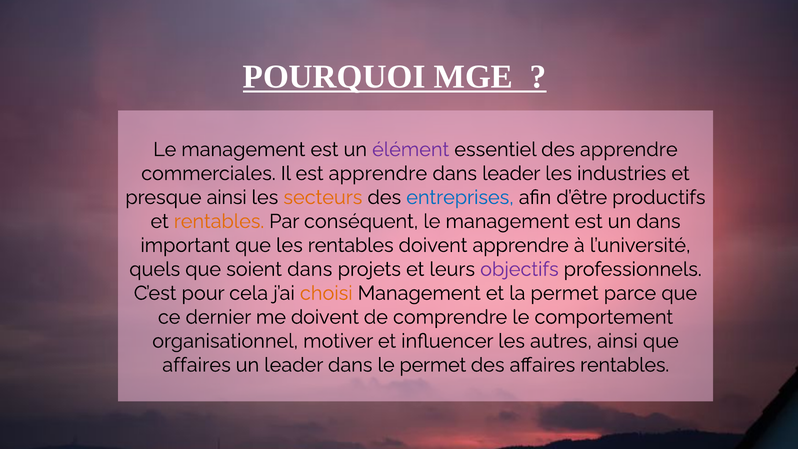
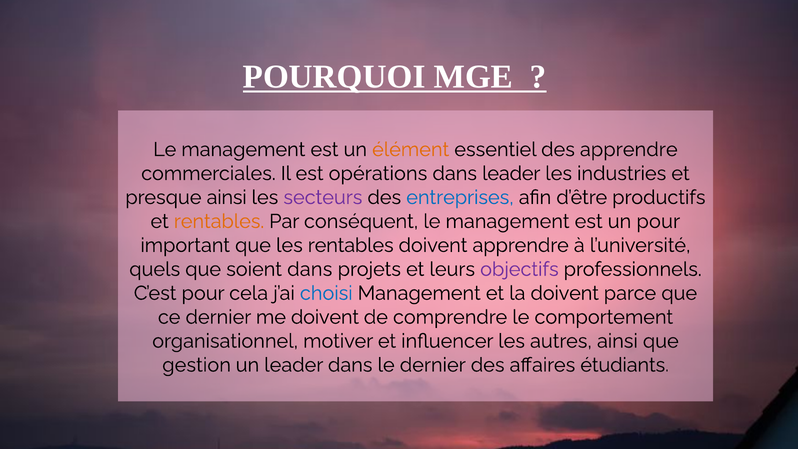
élément colour: purple -> orange (411, 149)
est apprendre: apprendre -> opérations (378, 173)
secteurs colour: orange -> purple (323, 197)
un dans: dans -> pour (658, 221)
choisi colour: orange -> blue (326, 293)
la permet: permet -> doivent (565, 293)
affaires: affaires -> gestion (197, 365)
le permet: permet -> dernier (433, 365)
affaires rentables: rentables -> étudiants (625, 365)
